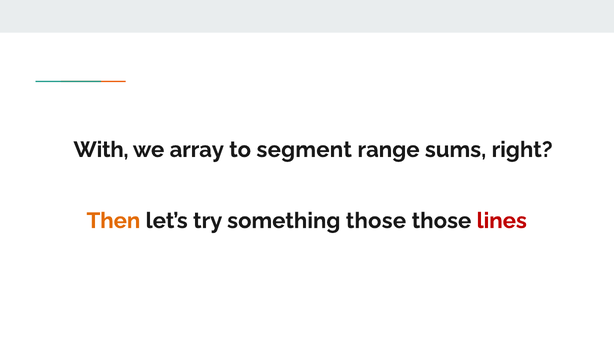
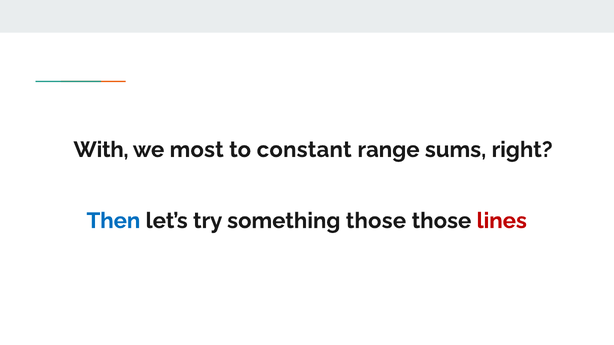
array: array -> most (197, 150)
segment: segment -> constant (304, 150)
Then colour: orange -> blue (113, 221)
